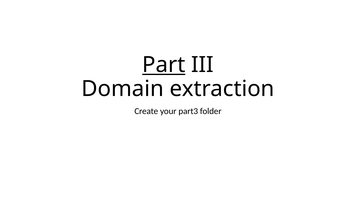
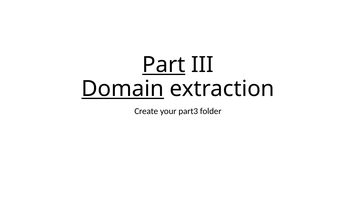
Domain underline: none -> present (123, 89)
